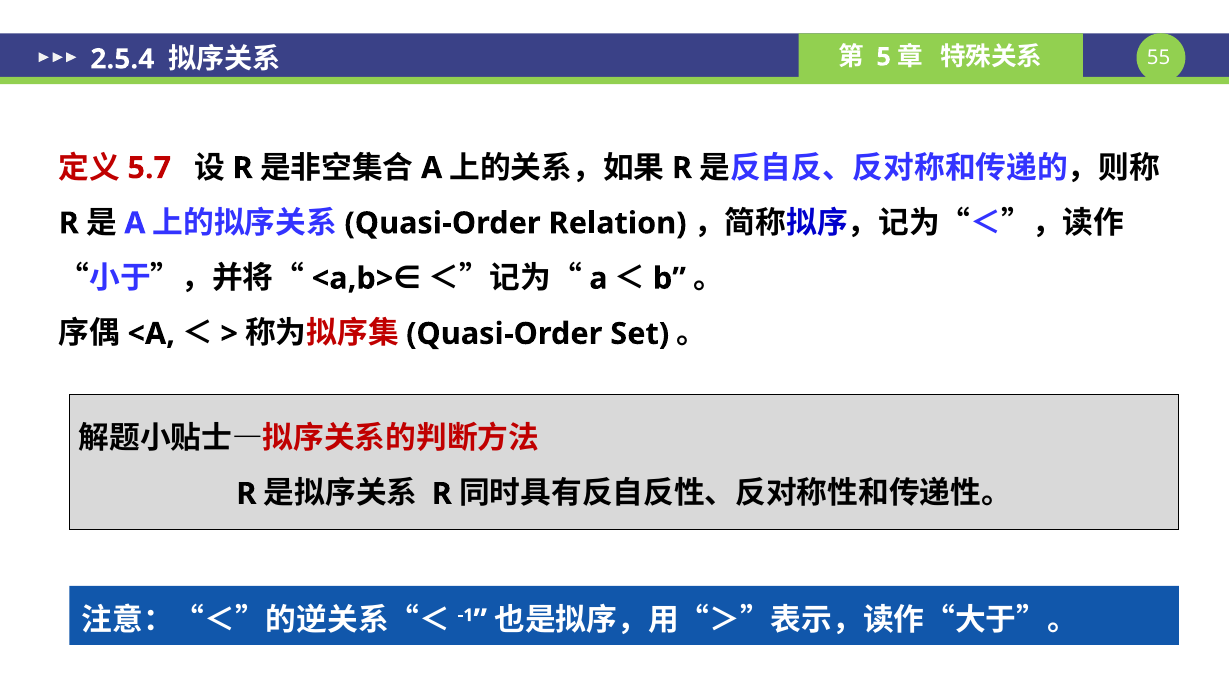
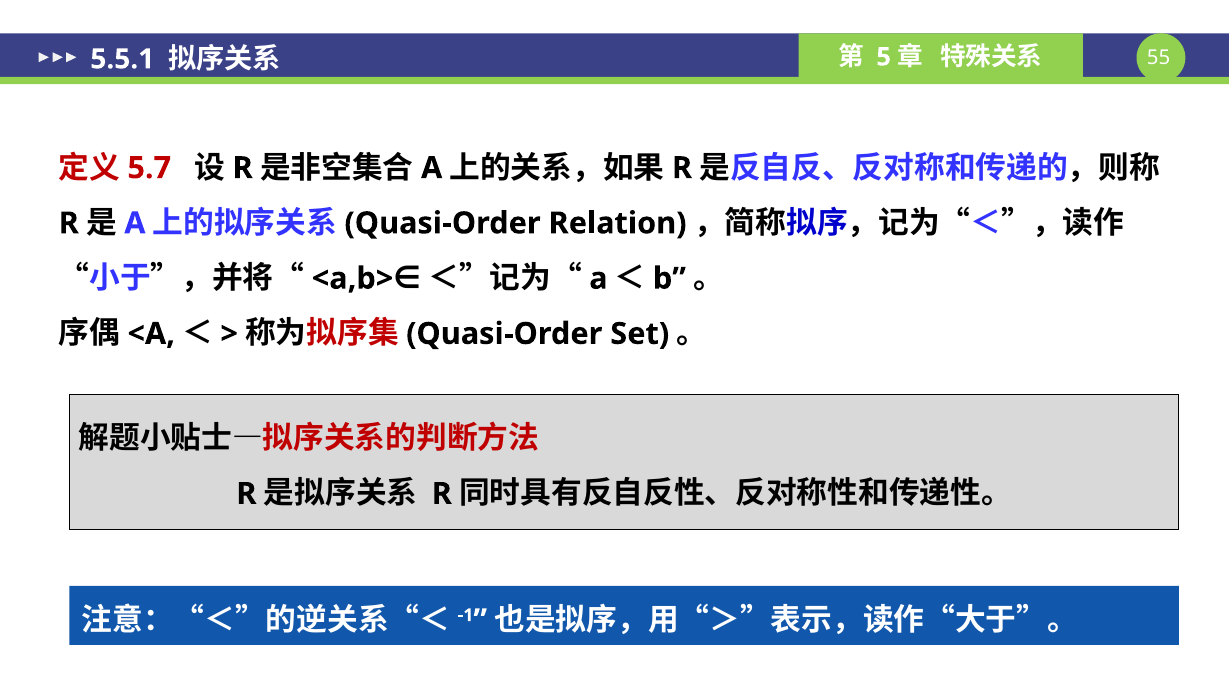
2.5.4: 2.5.4 -> 5.5.1 (122, 59)
